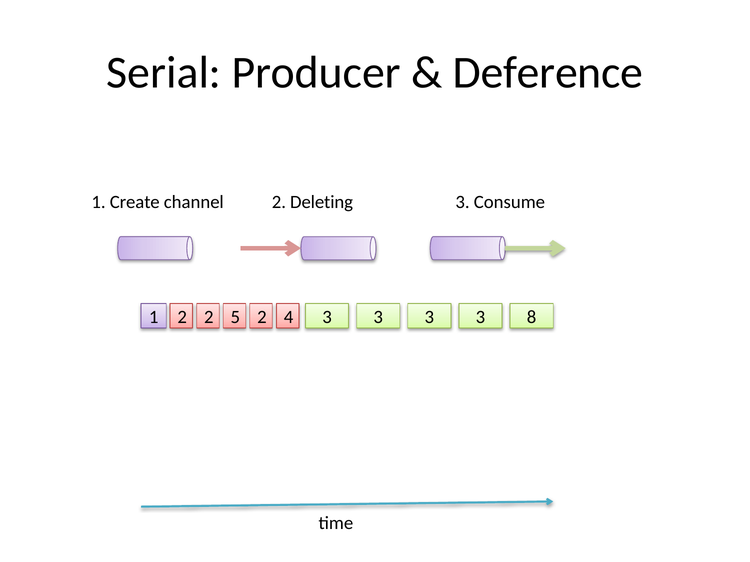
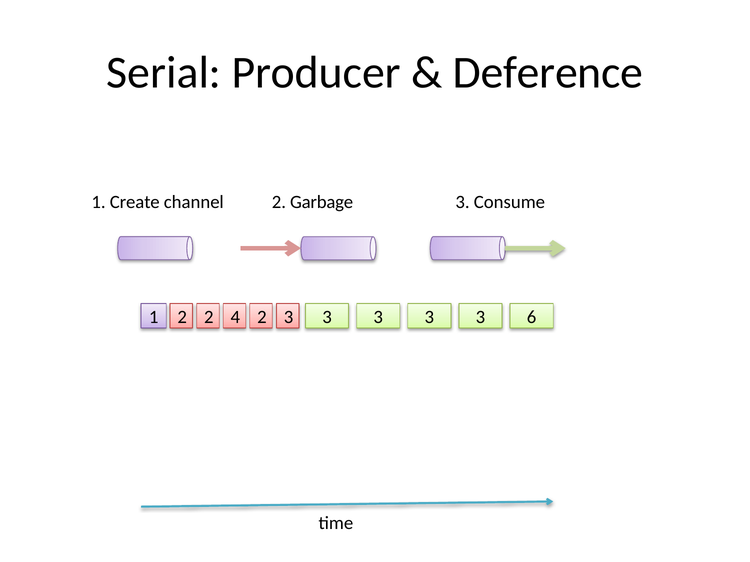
Deleting: Deleting -> Garbage (322, 202)
5: 5 -> 4 (235, 317)
2 4: 4 -> 3 (289, 317)
8: 8 -> 6 (532, 317)
